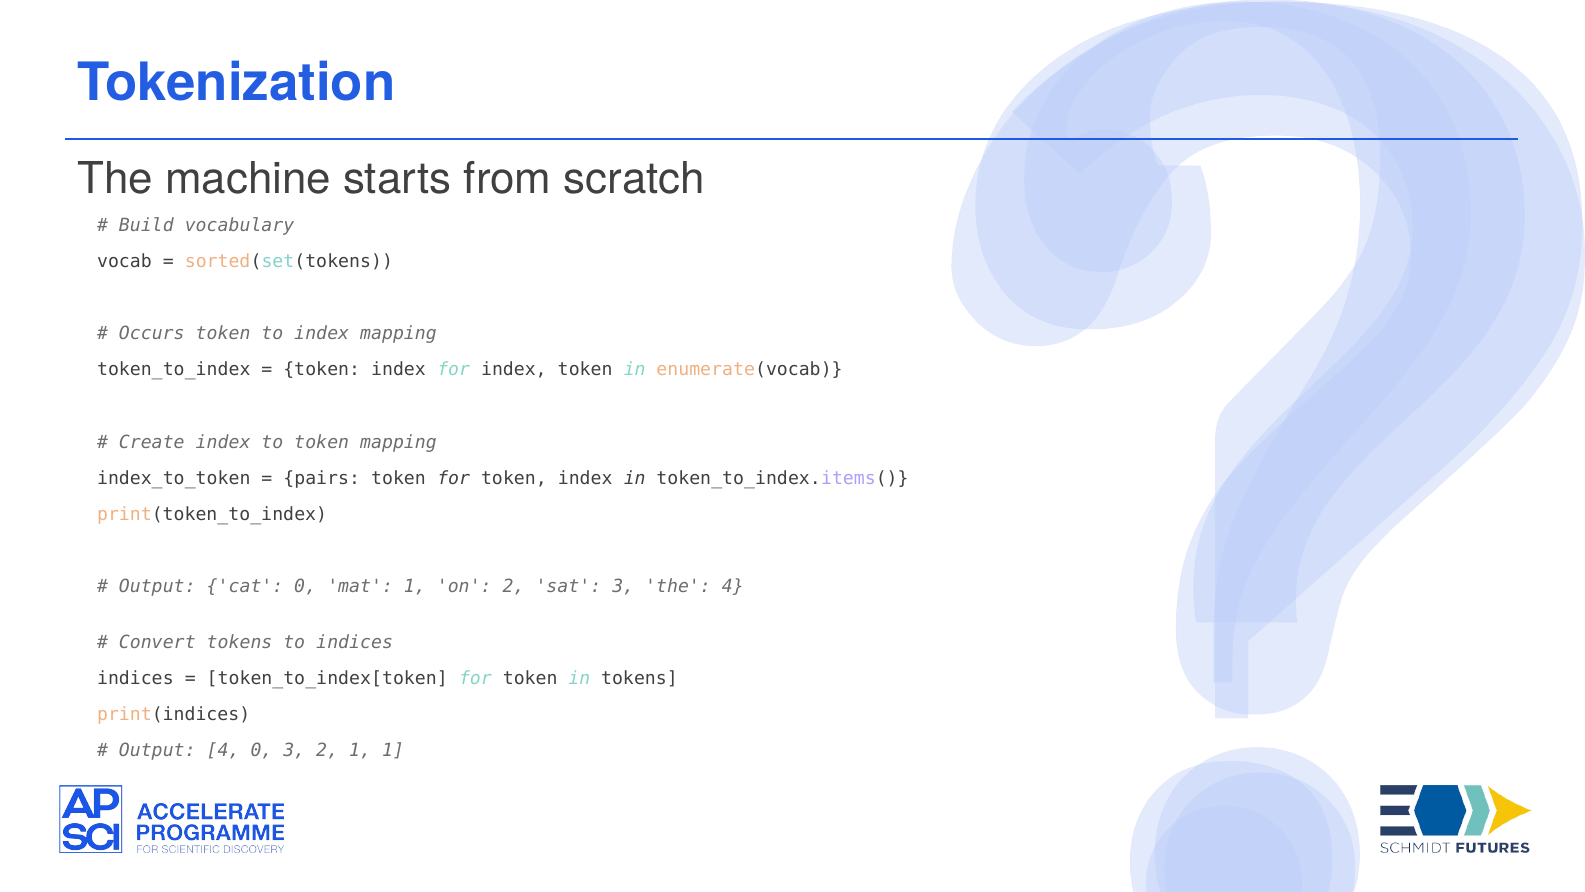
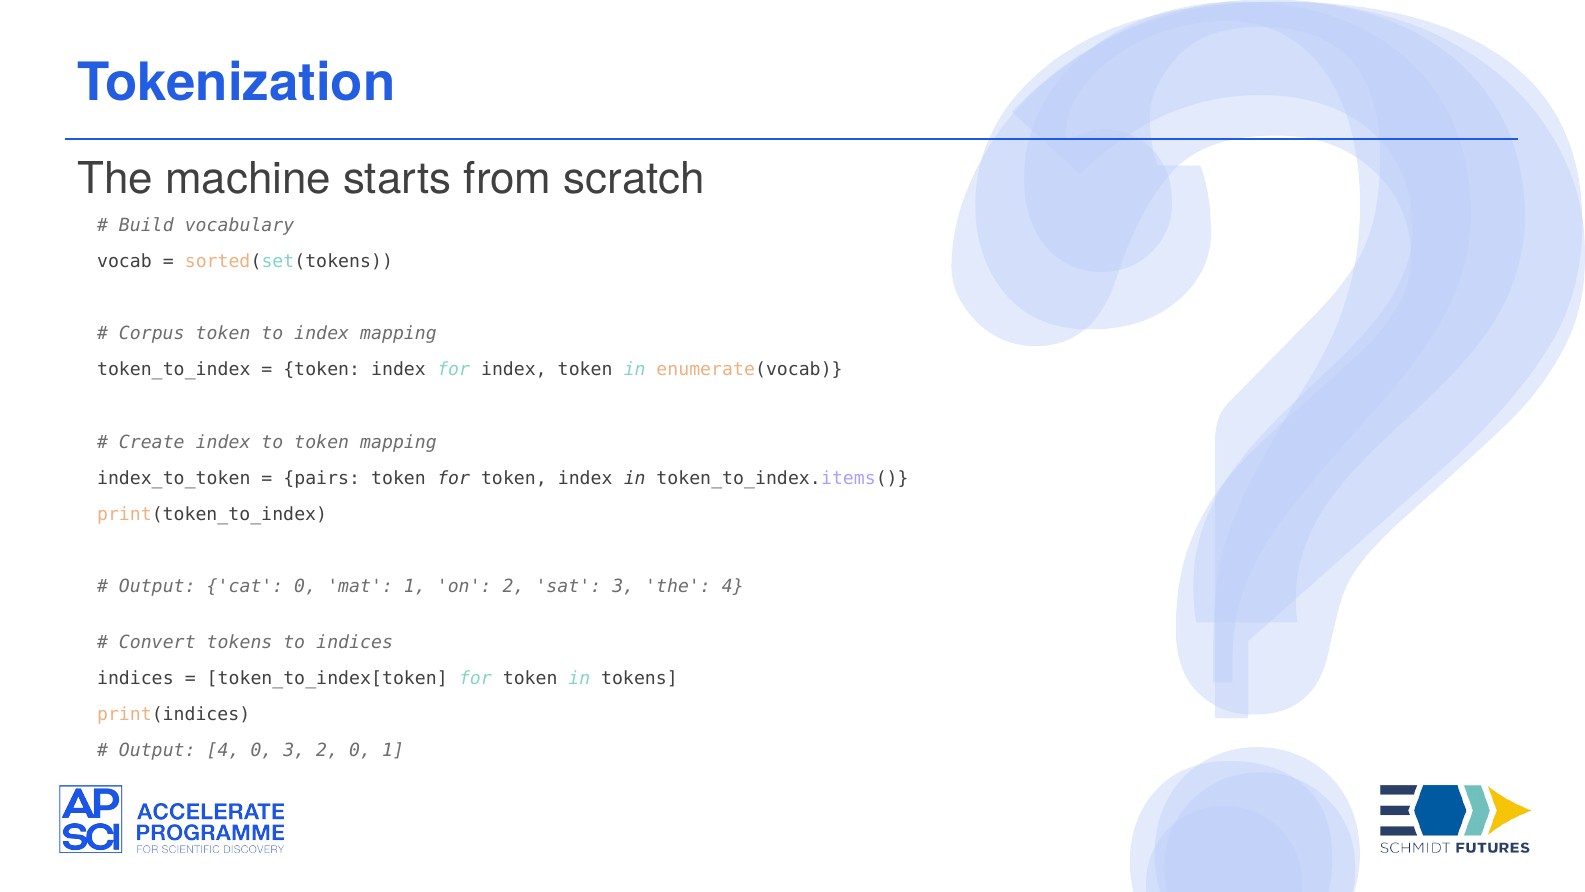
Occurs: Occurs -> Corpus (152, 333)
2 1: 1 -> 0 (360, 750)
